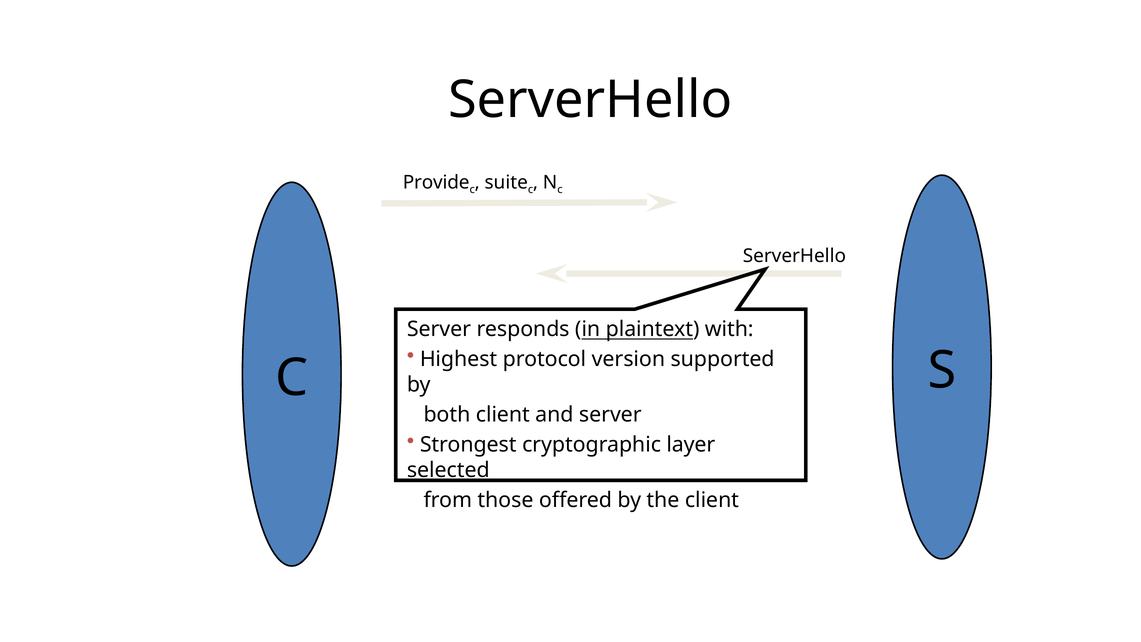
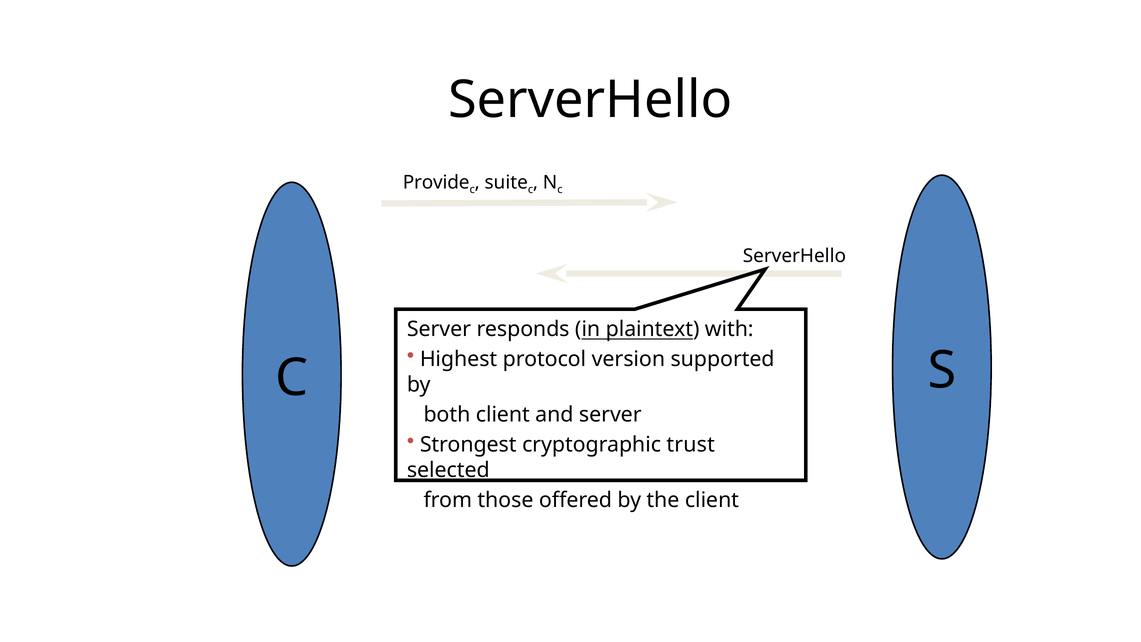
layer: layer -> trust (691, 444)
